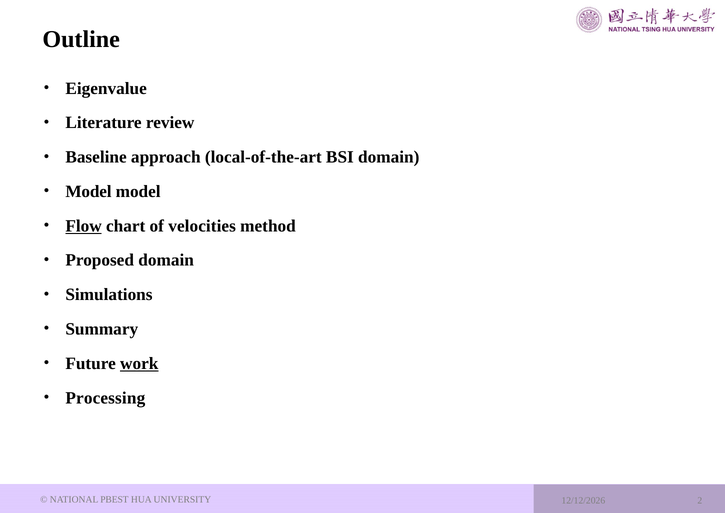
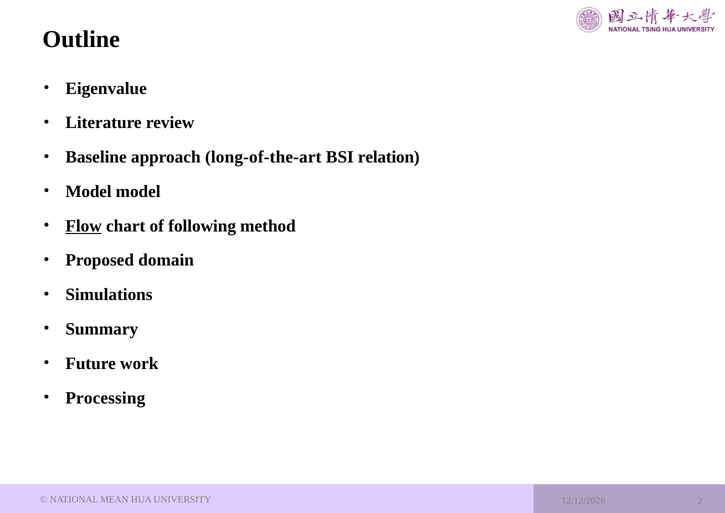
local-of-the-art: local-of-the-art -> long-of-the-art (263, 157)
BSI domain: domain -> relation (389, 157)
velocities: velocities -> following (202, 226)
work underline: present -> none (139, 363)
PBEST: PBEST -> MEAN (114, 499)
